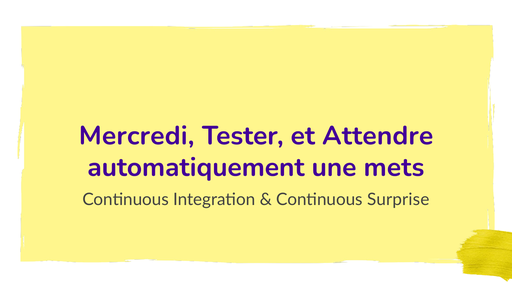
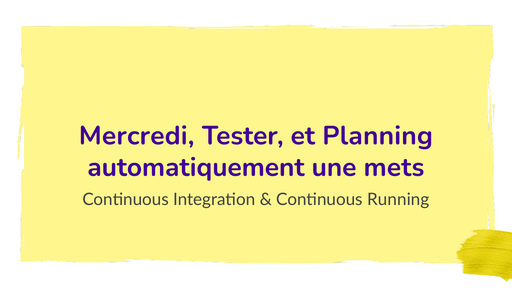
Attendre: Attendre -> Planning (378, 136)
Surprise: Surprise -> Running (398, 200)
